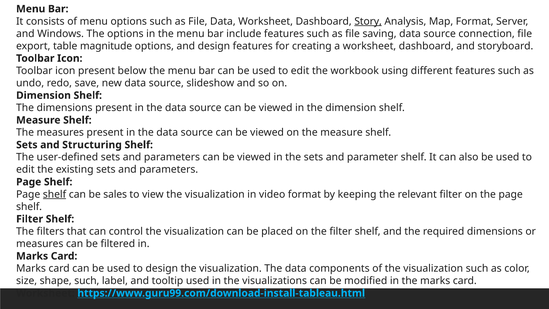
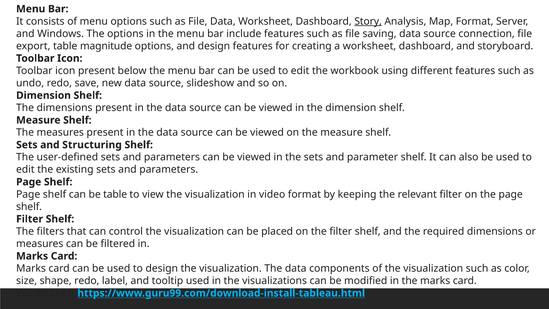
shelf underline: present -> none (55, 194)
be sales: sales -> table (115, 194)
shape such: such -> redo (87, 281)
